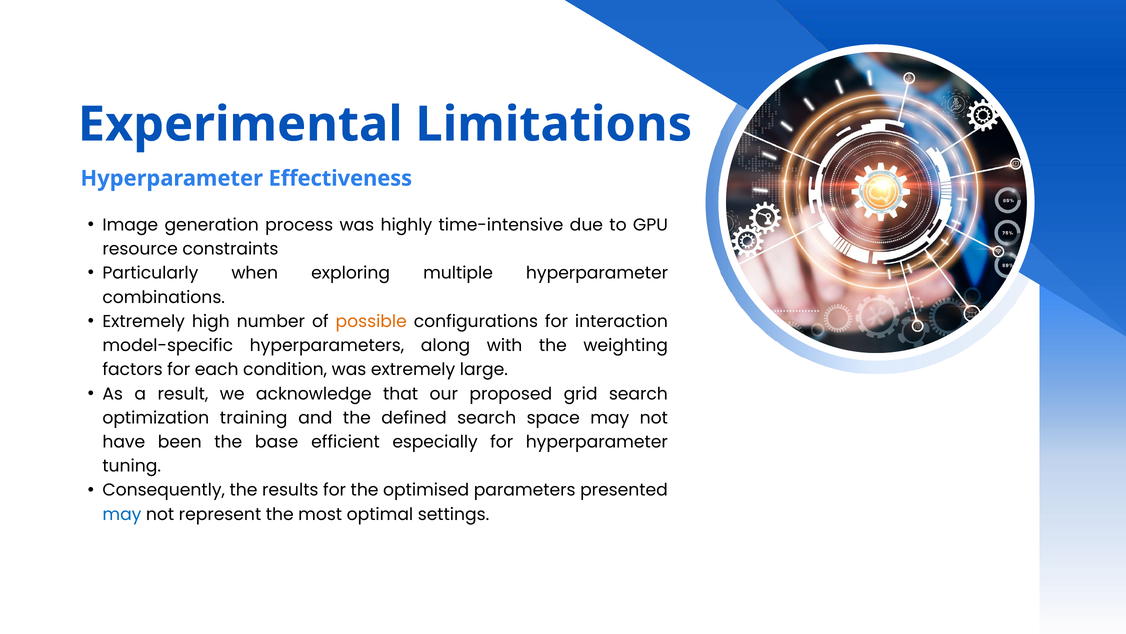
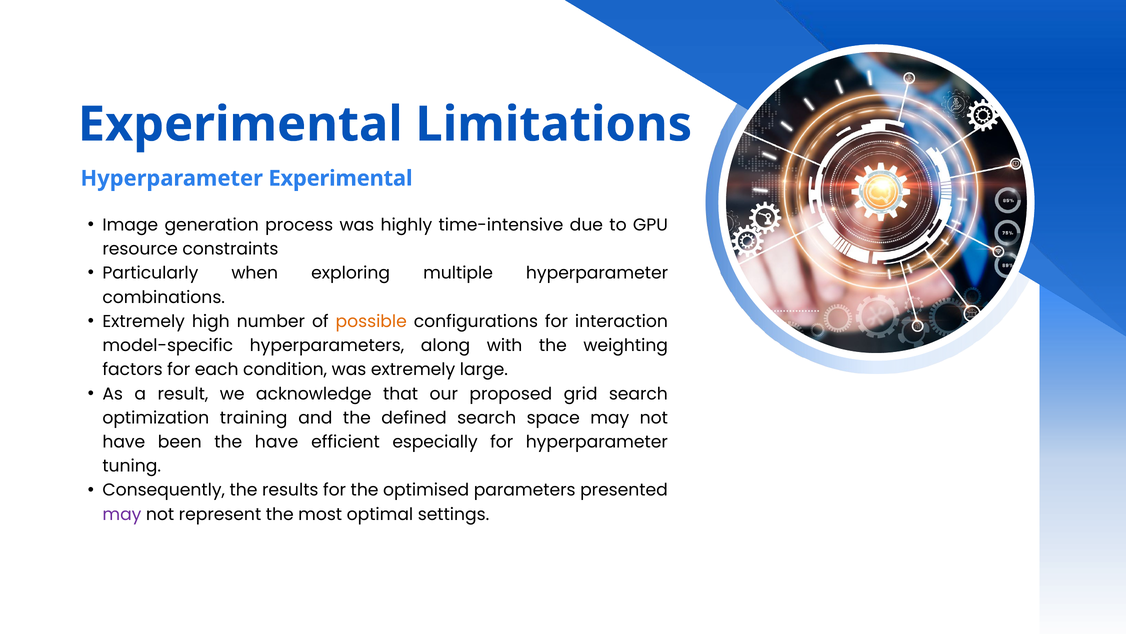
Hyperparameter Effectiveness: Effectiveness -> Experimental (340, 178)
the base: base -> have (277, 442)
may colour: blue -> purple (122, 514)
